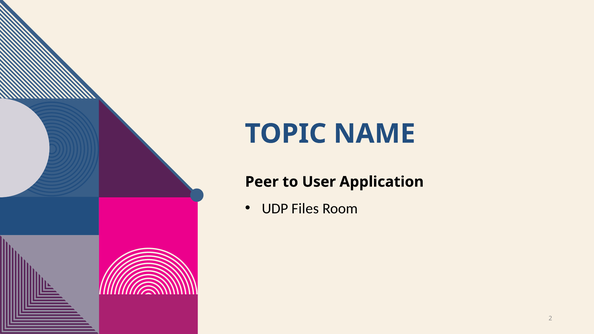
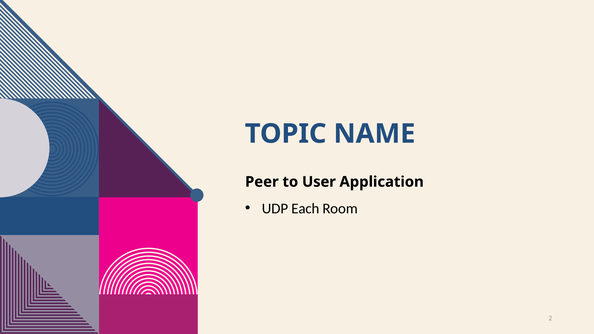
Files: Files -> Each (305, 209)
